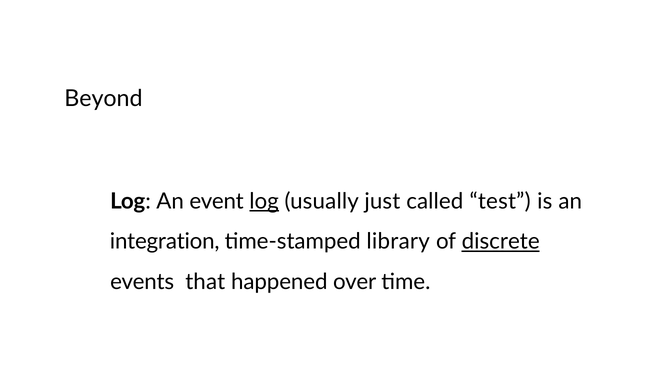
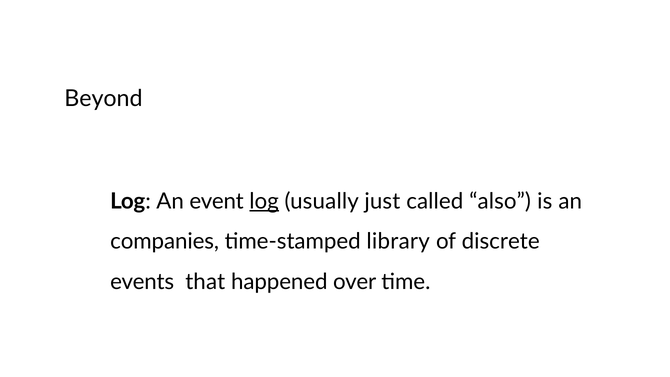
test: test -> also (500, 201)
integration: integration -> companies (165, 241)
discrete underline: present -> none (501, 241)
